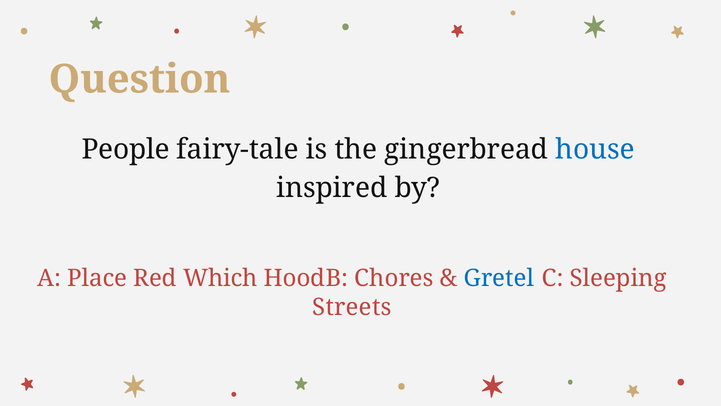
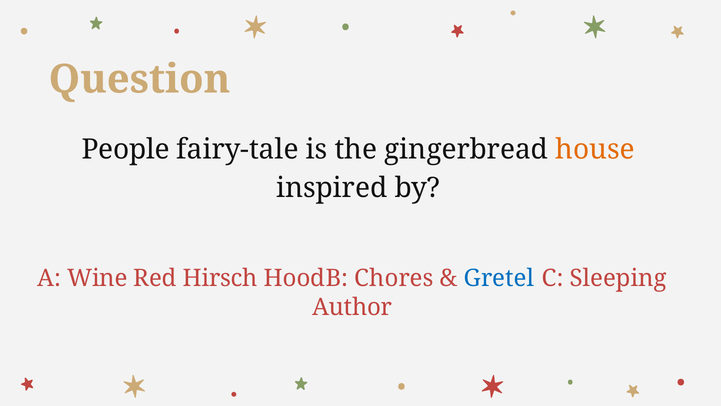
house colour: blue -> orange (595, 149)
Place: Place -> Wine (97, 278)
Which: Which -> Hirsch (220, 278)
Streets: Streets -> Author (352, 307)
